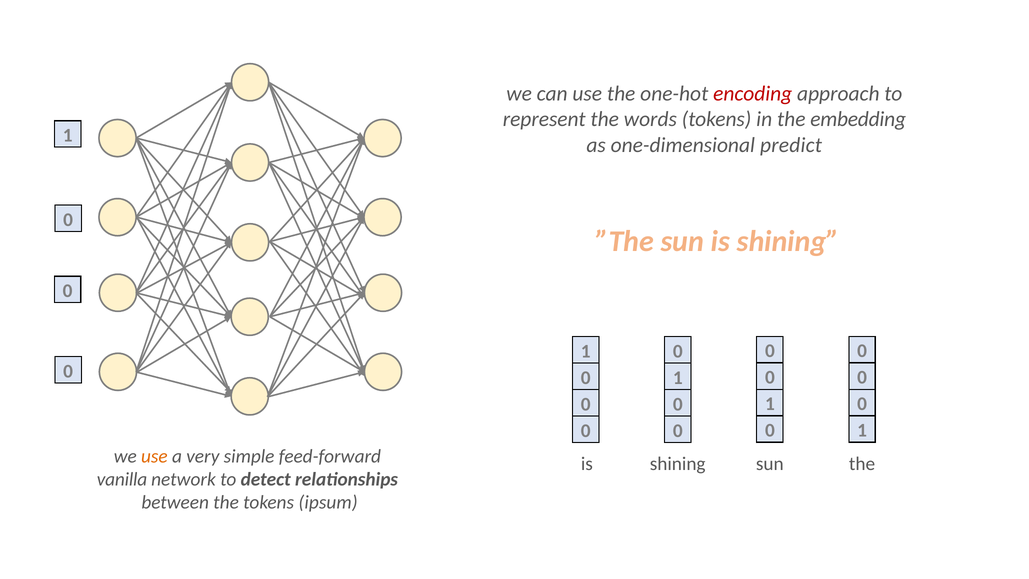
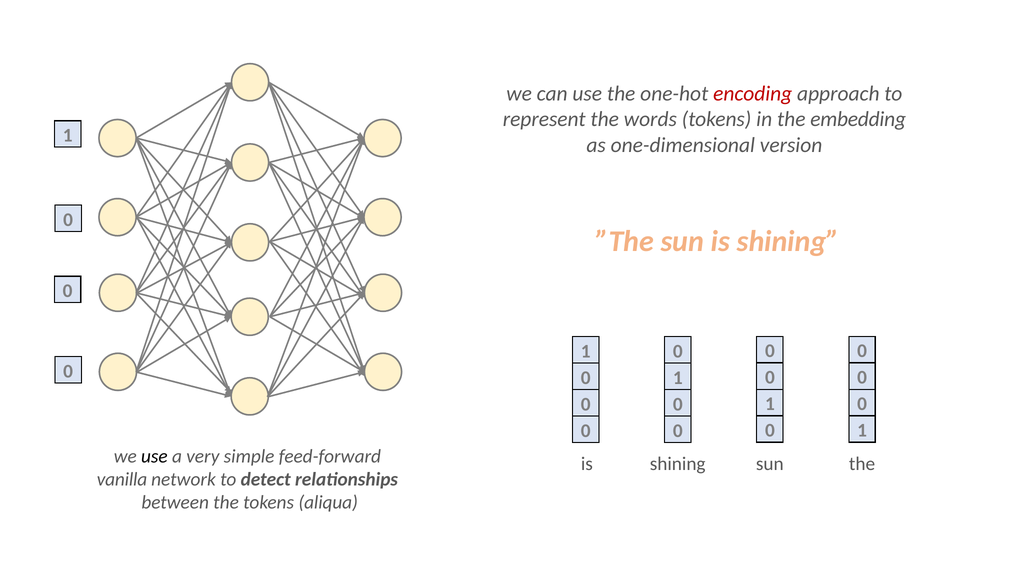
predict: predict -> version (791, 145)
use colour: orange -> black (154, 456)
ipsum: ipsum -> aliqua (328, 502)
